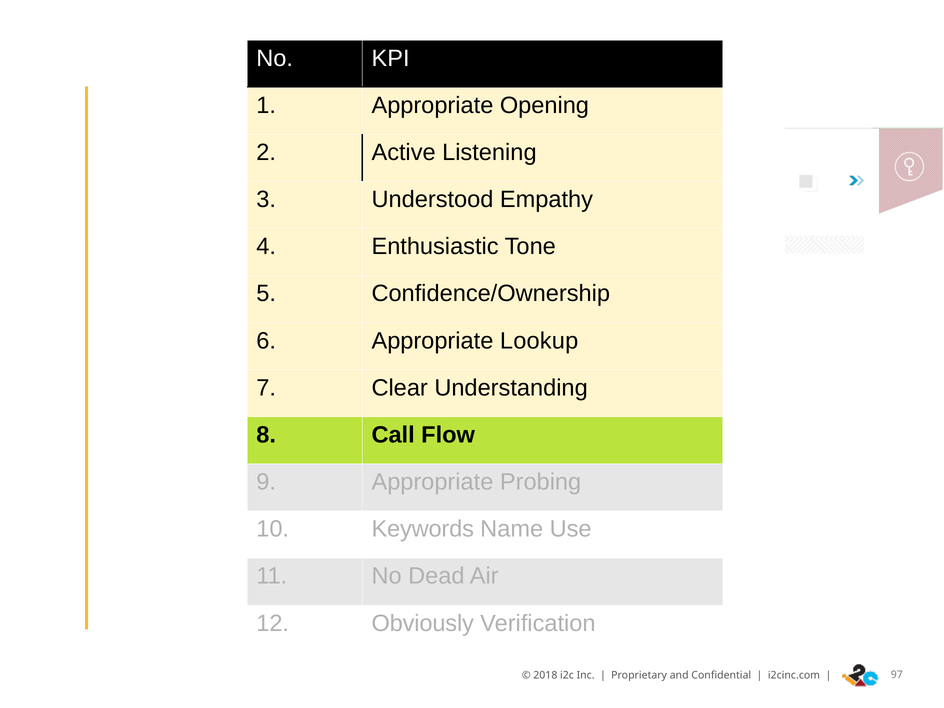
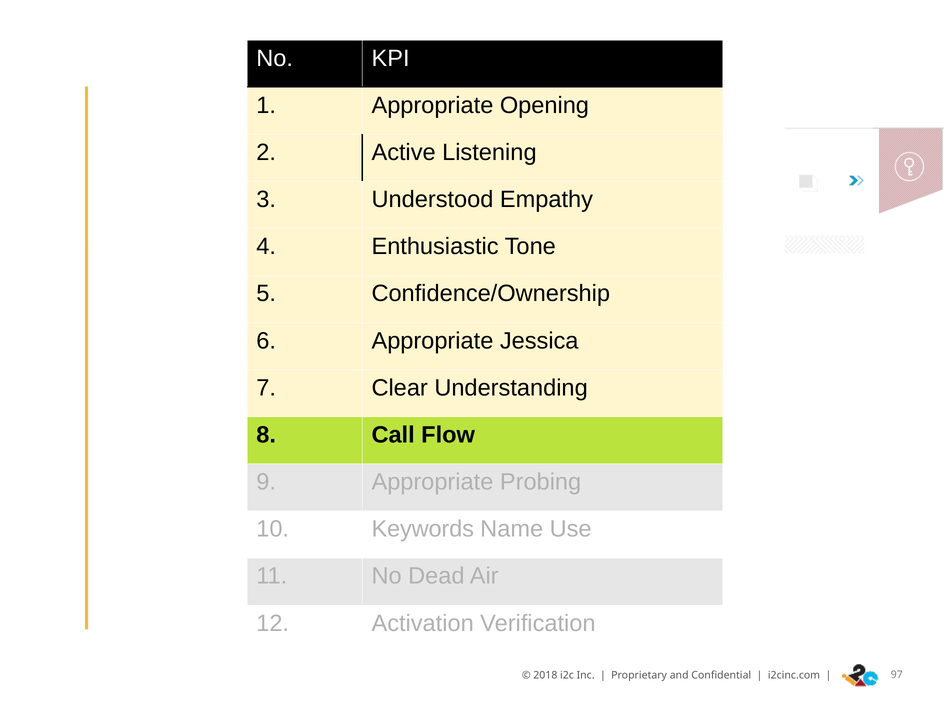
Lookup: Lookup -> Jessica (539, 341)
Obviously: Obviously -> Activation (423, 623)
